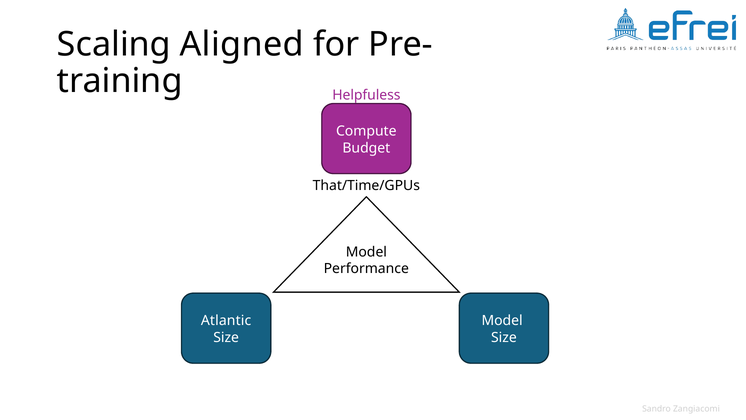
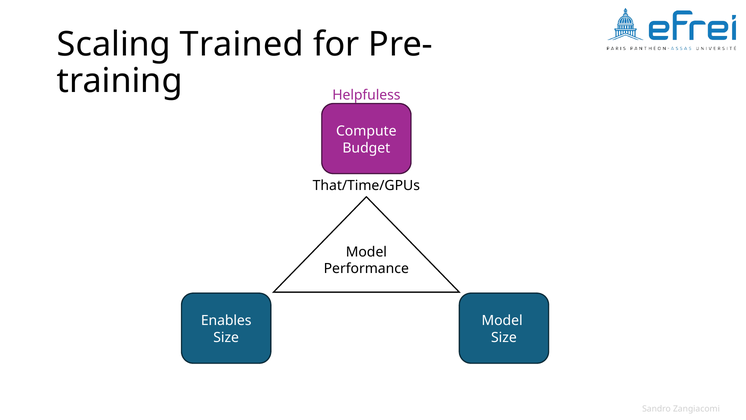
Aligned: Aligned -> Trained (242, 44)
Atlantic: Atlantic -> Enables (226, 320)
